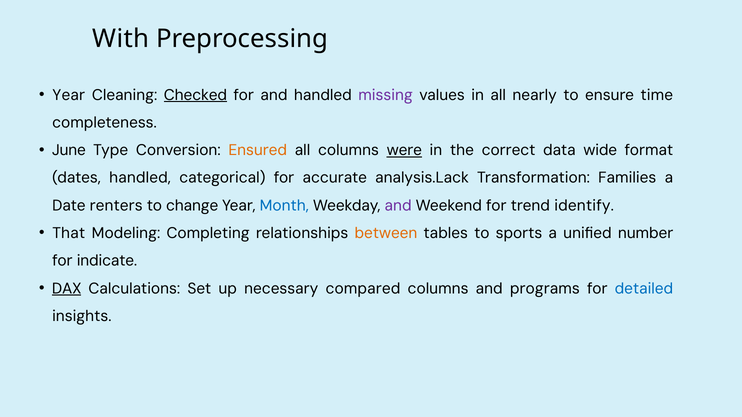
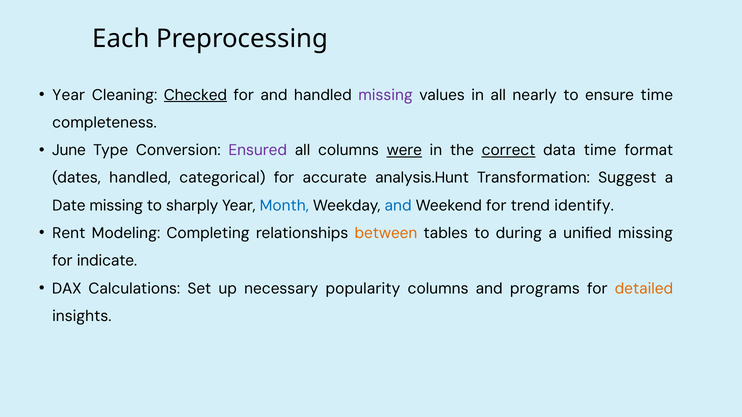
With: With -> Each (121, 39)
Ensured colour: orange -> purple (258, 150)
correct underline: none -> present (509, 150)
data wide: wide -> time (600, 150)
analysis.Lack: analysis.Lack -> analysis.Hunt (422, 178)
Families: Families -> Suggest (627, 178)
Date renters: renters -> missing (116, 206)
change: change -> sharply (192, 206)
and colour: purple -> blue (398, 206)
That: That -> Rent (69, 233)
sports: sports -> during (519, 233)
unified number: number -> missing (646, 233)
DAX underline: present -> none (67, 289)
compared: compared -> popularity (363, 289)
detailed colour: blue -> orange (644, 289)
